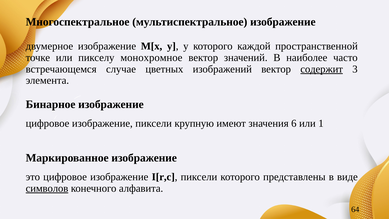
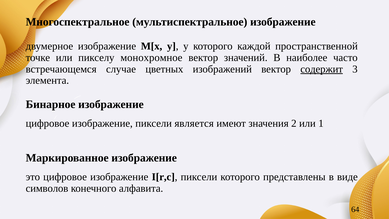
крупную: крупную -> является (194, 123)
6: 6 -> 2 (294, 123)
символов underline: present -> none (47, 188)
